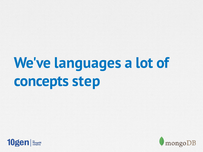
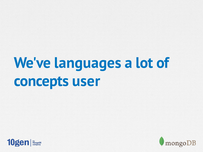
step: step -> user (86, 81)
